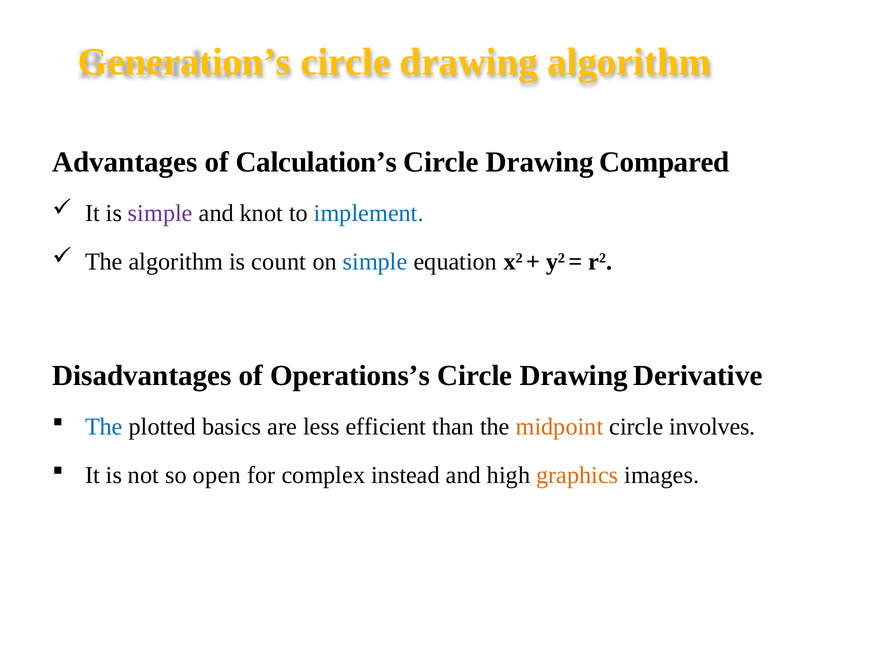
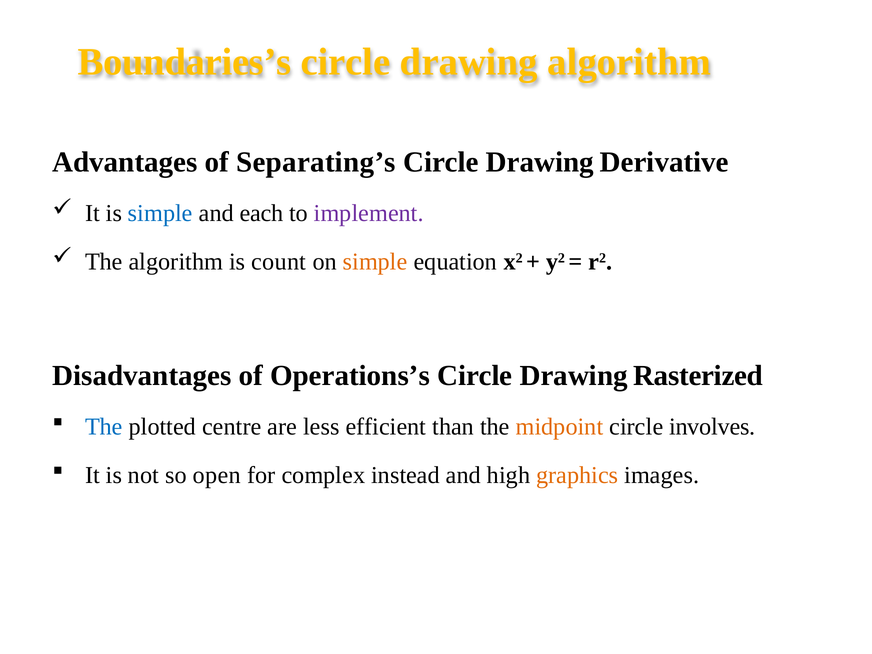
Generation’s: Generation’s -> Boundaries’s (184, 62)
Calculation’s: Calculation’s -> Separating’s (316, 162)
Compared: Compared -> Derivative (664, 162)
simple colour: purple -> blue (160, 213)
knot: knot -> each (262, 213)
implement colour: blue -> purple (369, 213)
simple colour: blue -> orange (375, 262)
Derivative: Derivative -> Rasterized (698, 376)
basics: basics -> centre (232, 427)
